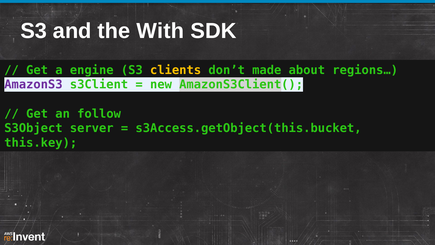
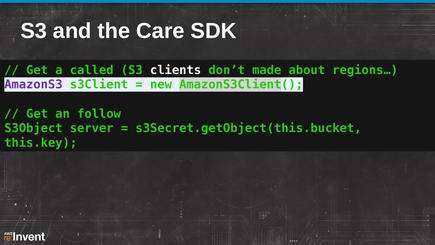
With: With -> Care (160, 31)
engine: engine -> called (92, 70)
clients colour: yellow -> white (176, 70)
s3Access.getObject(this.bucket: s3Access.getObject(this.bucket -> s3Secret.getObject(this.bucket (249, 128)
